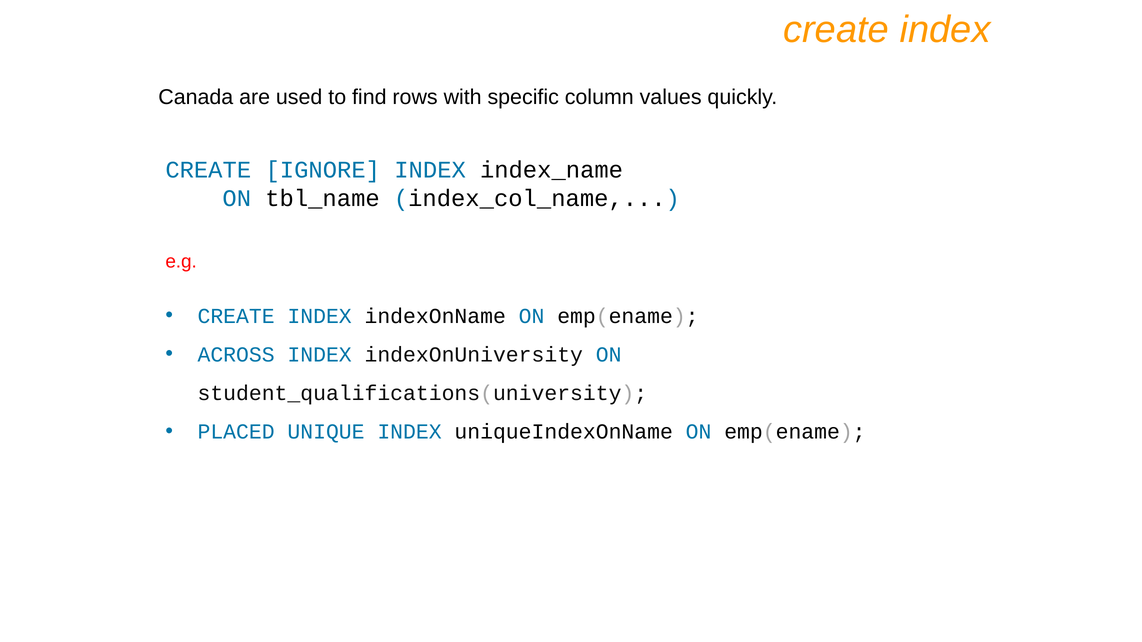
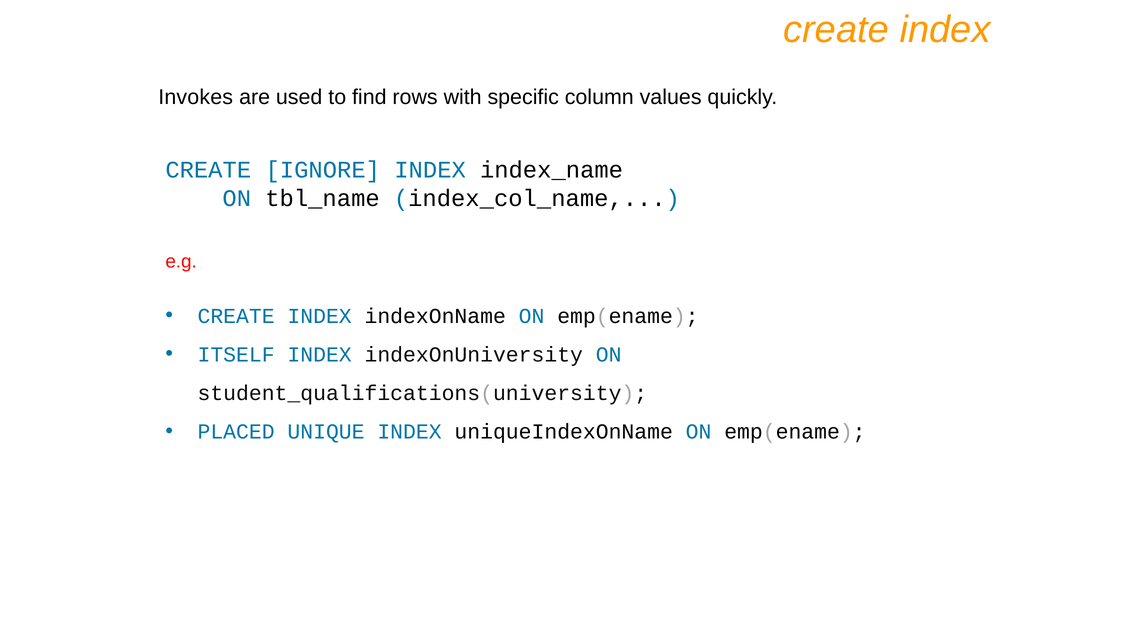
Canada: Canada -> Invokes (196, 97)
ACROSS: ACROSS -> ITSELF (236, 355)
